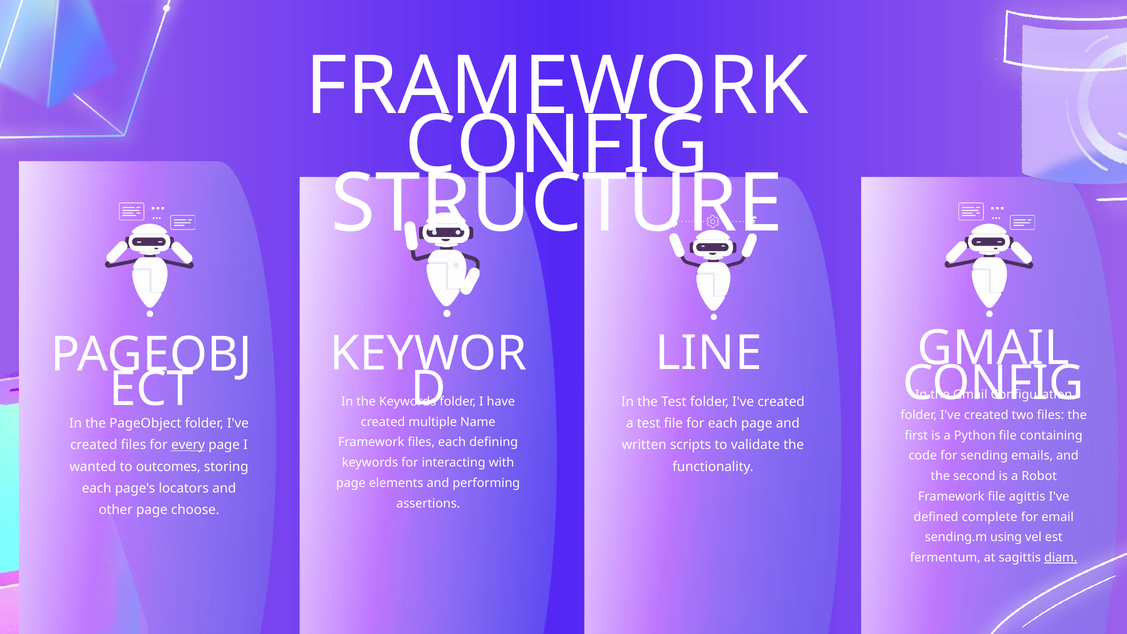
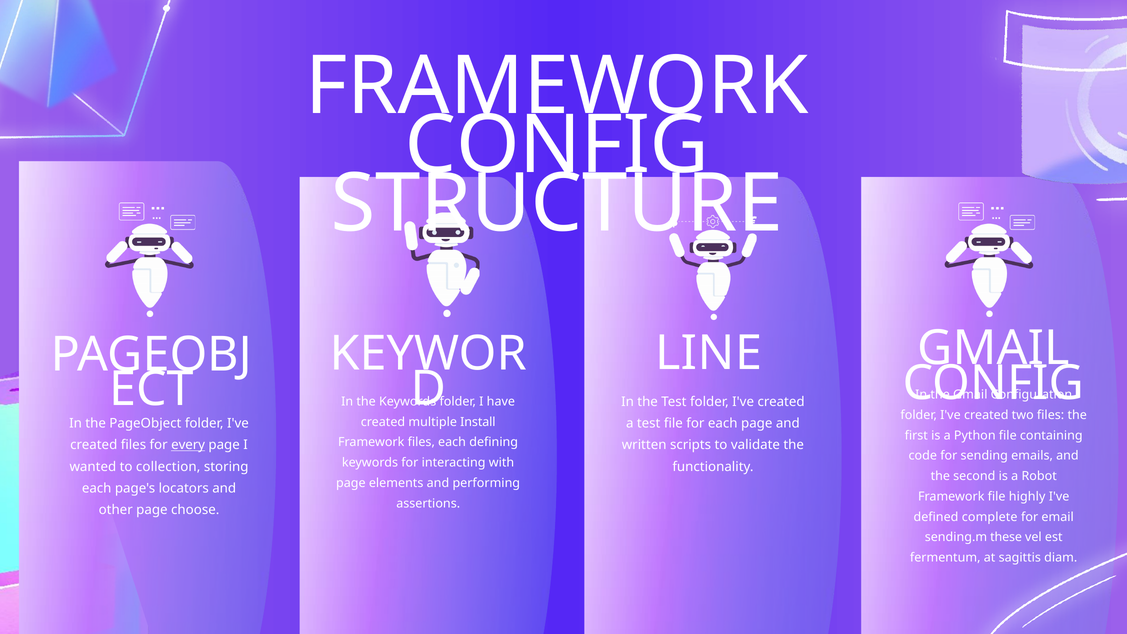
Name: Name -> Install (478, 422)
outcomes: outcomes -> collection (168, 467)
agittis: agittis -> highly (1027, 496)
using: using -> these (1006, 537)
diam underline: present -> none (1061, 558)
